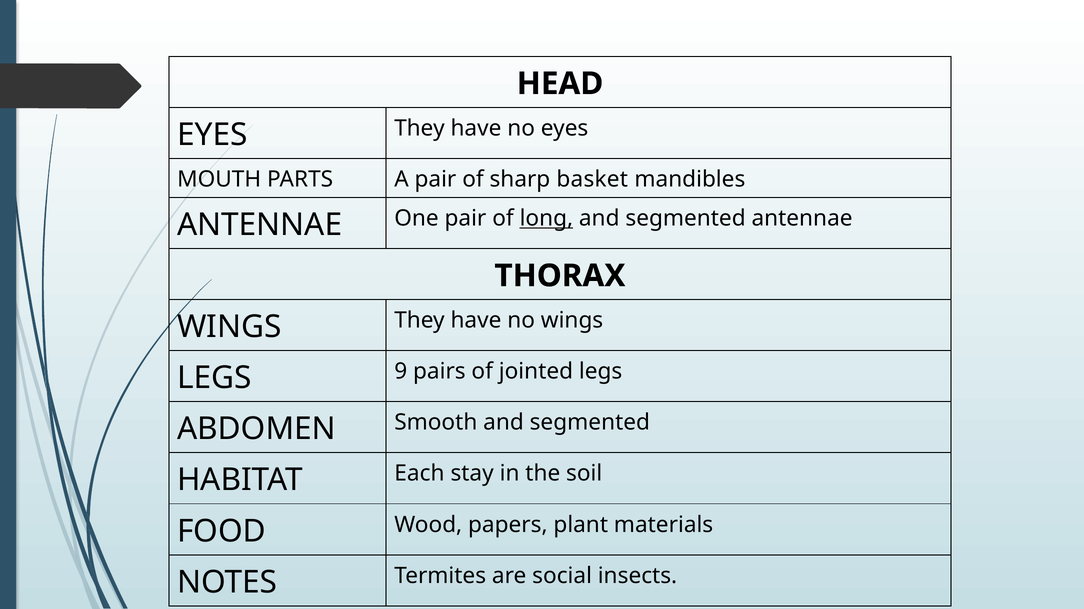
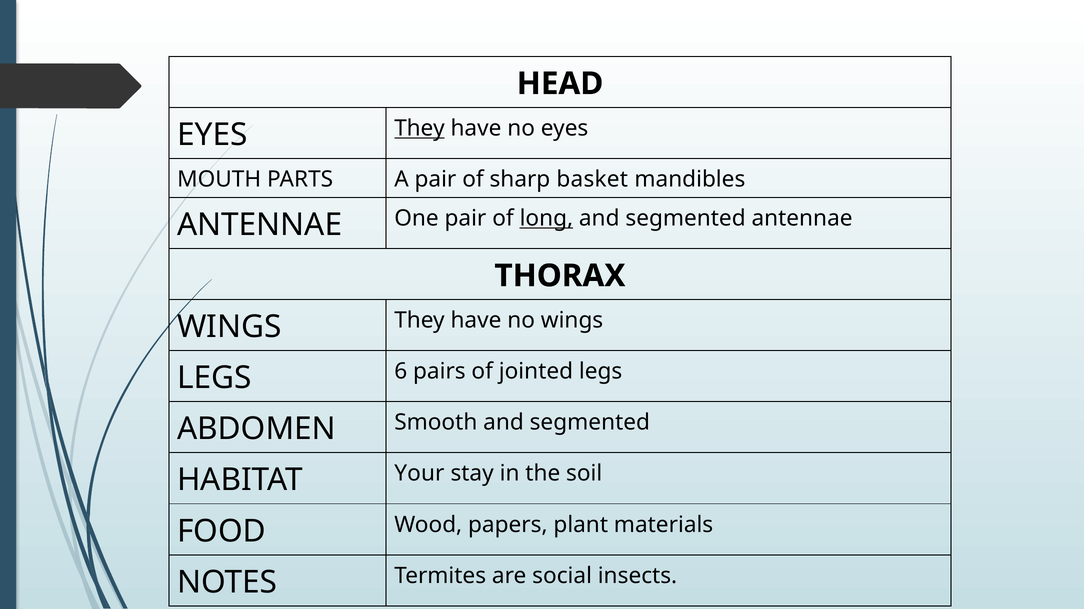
They underline: none -> present (420, 128)
9: 9 -> 6 (401, 372)
Each: Each -> Your (419, 474)
